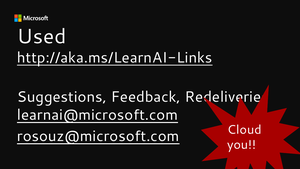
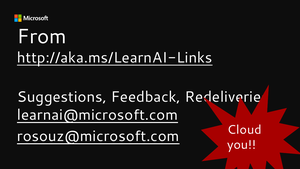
Used: Used -> From (42, 37)
